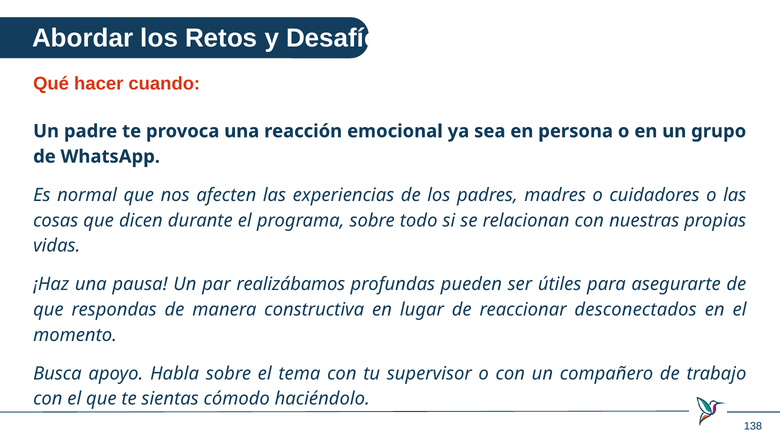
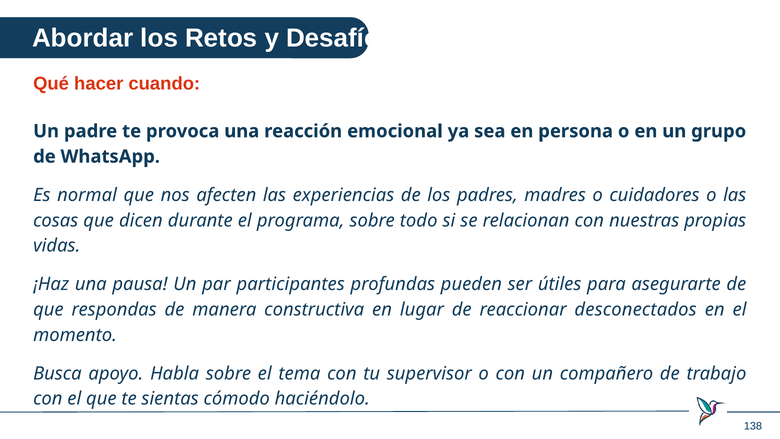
realizábamos: realizábamos -> participantes (291, 284)
